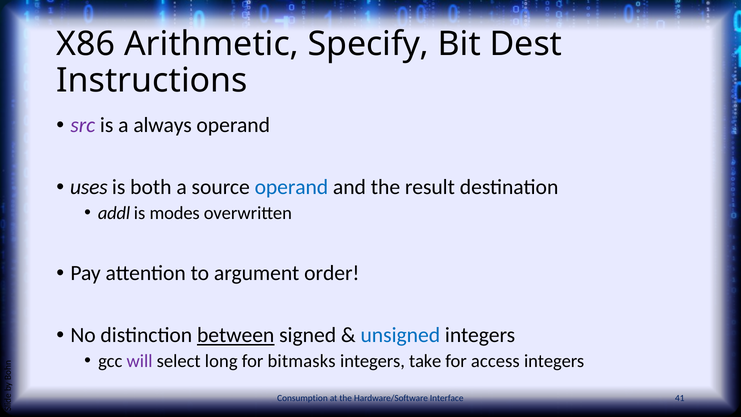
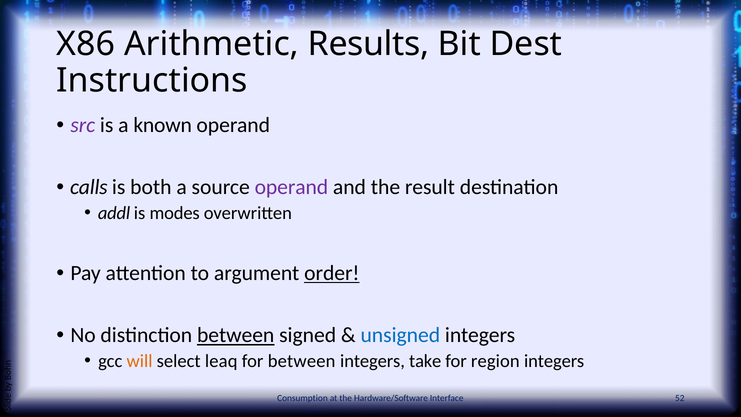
Specify: Specify -> Results (369, 44)
always: always -> known (163, 125)
uses: uses -> calls (89, 187)
operand colour: blue -> purple (291, 187)
order underline: none -> present (332, 273)
will colour: purple -> orange (140, 361)
long: long -> leaq (221, 361)
for bitmasks: bitmasks -> between (302, 361)
access: access -> region (495, 361)
41: 41 -> 52 (680, 398)
